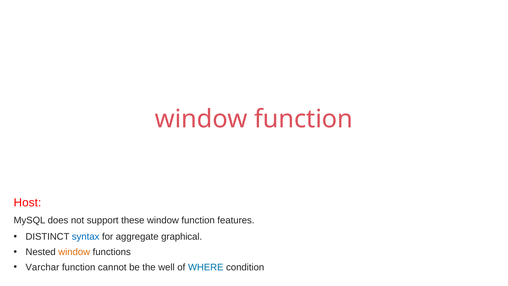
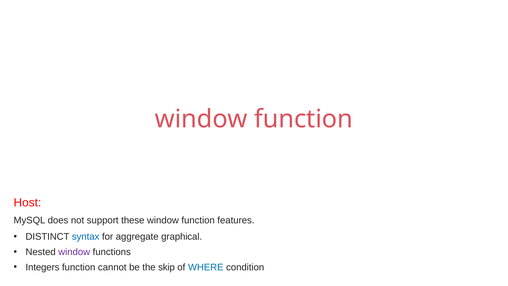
window colour: orange -> purple (74, 252)
Varchar: Varchar -> Integers (43, 267)
well: well -> skip (167, 267)
